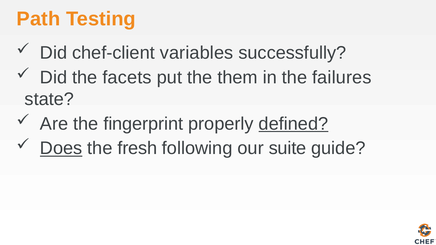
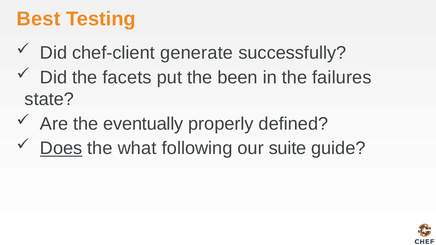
Path: Path -> Best (38, 19)
variables: variables -> generate (197, 53)
them: them -> been (238, 78)
fingerprint: fingerprint -> eventually (143, 124)
defined underline: present -> none (293, 124)
fresh: fresh -> what (137, 148)
